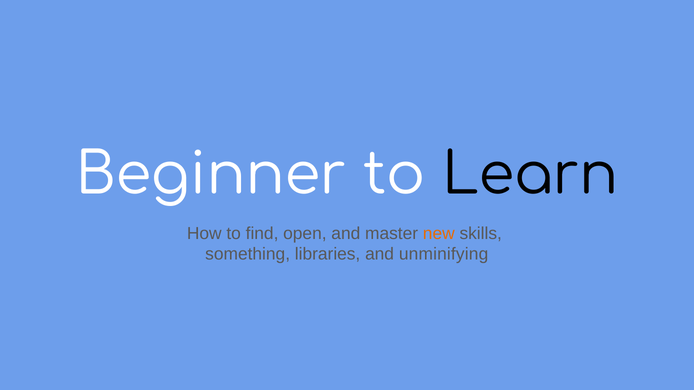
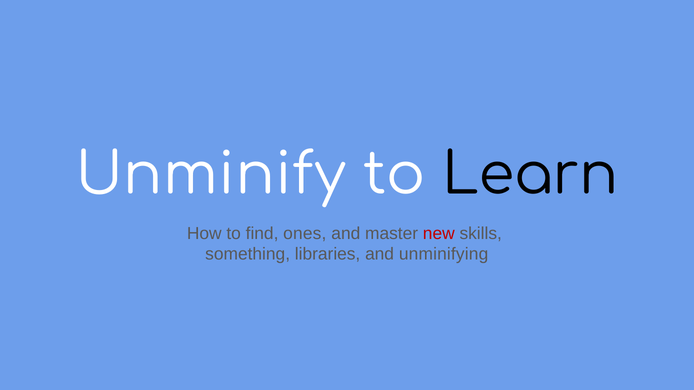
Beginner: Beginner -> Unminify (211, 175)
open: open -> ones (305, 234)
new colour: orange -> red (439, 234)
